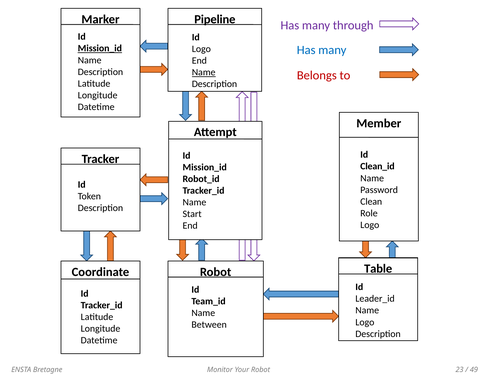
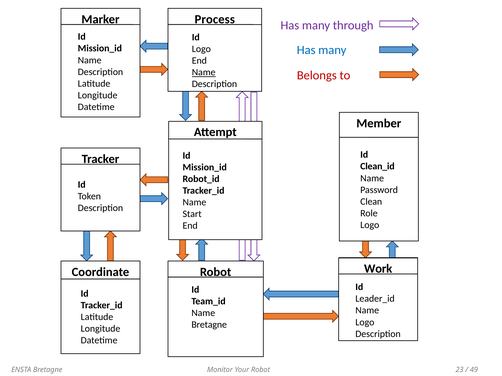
Pipeline: Pipeline -> Process (215, 19)
Mission_id underline: present -> none (100, 49)
Table: Table -> Work (378, 269)
Between: Between -> Bretagne (209, 325)
